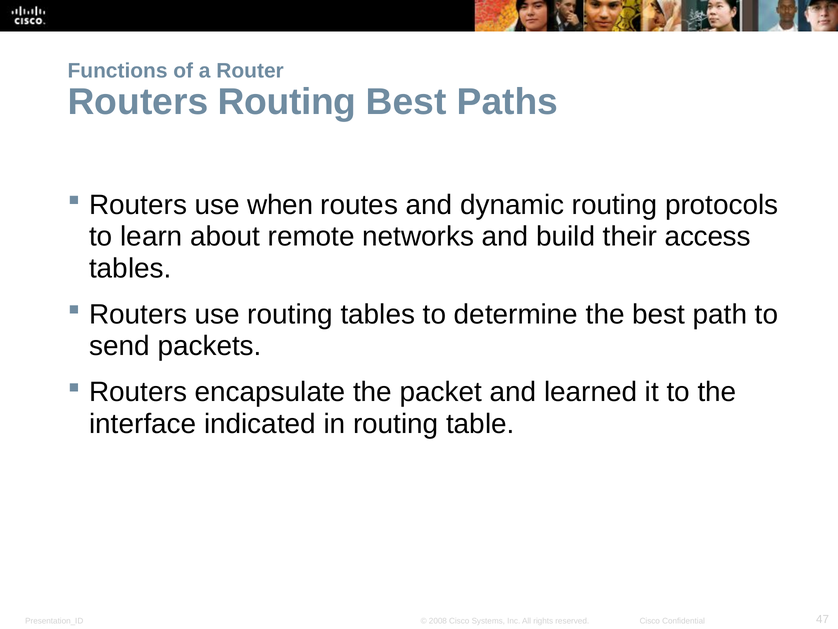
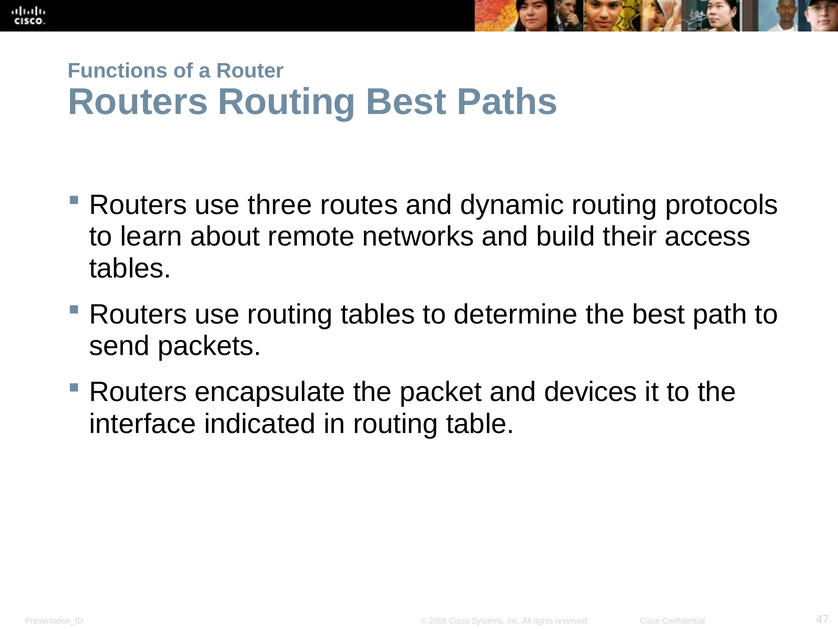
when: when -> three (280, 205)
learned: learned -> devices (591, 392)
